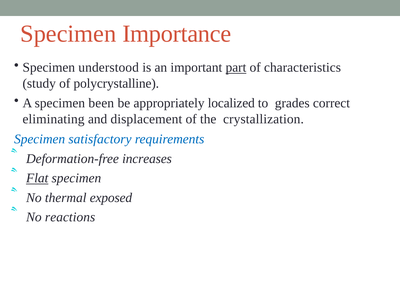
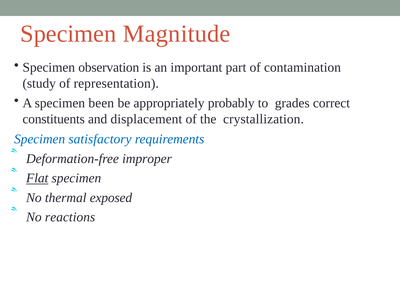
Importance: Importance -> Magnitude (177, 34)
understood: understood -> observation (109, 68)
part underline: present -> none (236, 68)
characteristics: characteristics -> contamination (303, 68)
polycrystalline: polycrystalline -> representation (116, 84)
localized: localized -> probably (231, 103)
eliminating: eliminating -> constituents (54, 119)
increases: increases -> improper (147, 159)
